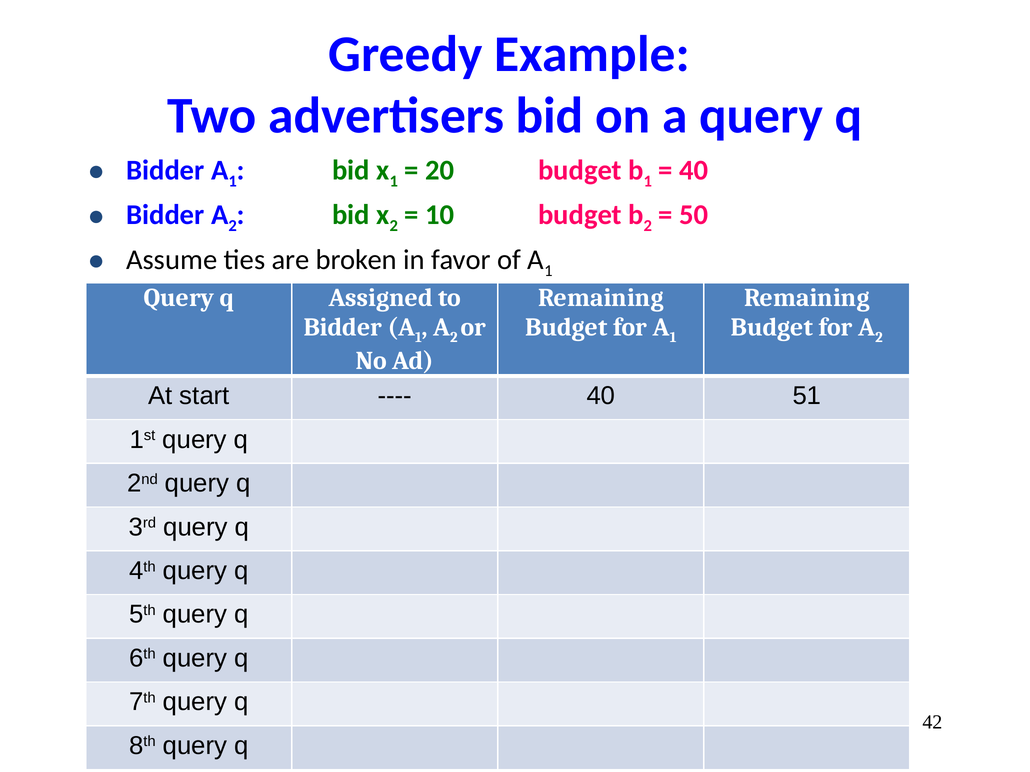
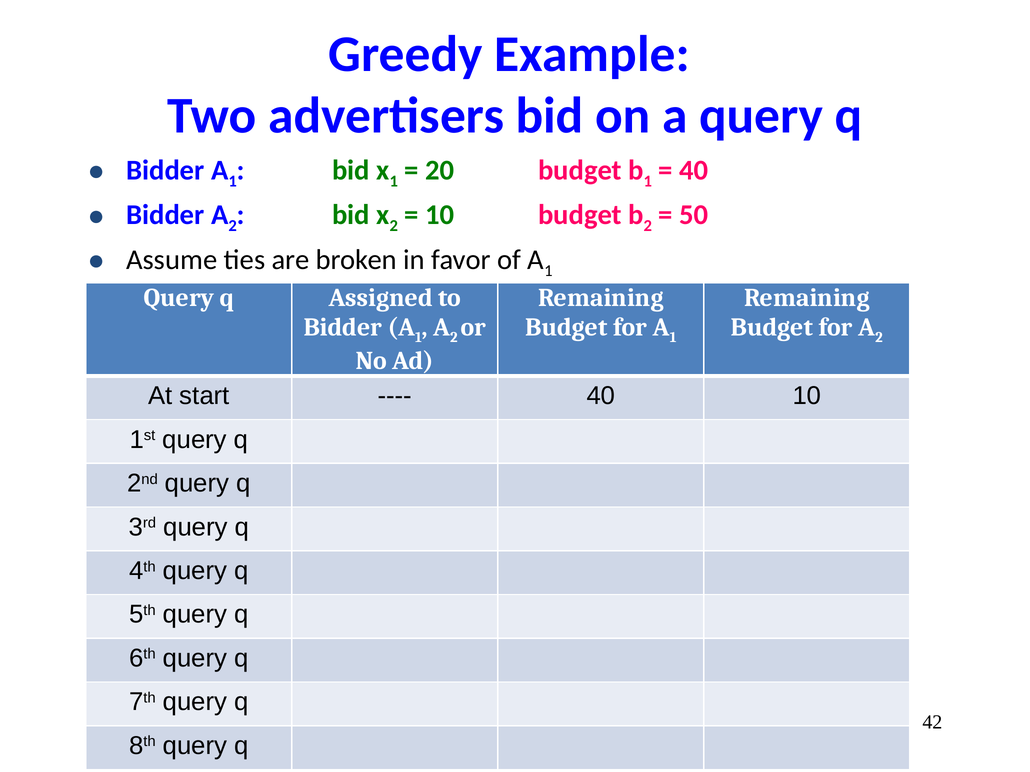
40 51: 51 -> 10 (807, 396)
